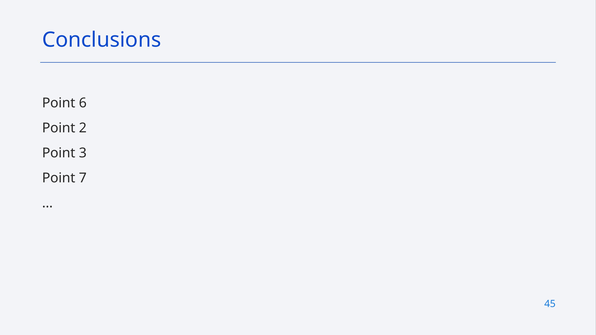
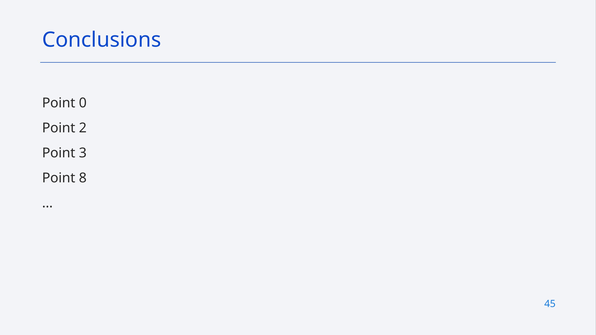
6: 6 -> 0 (83, 103)
7: 7 -> 8 (83, 178)
